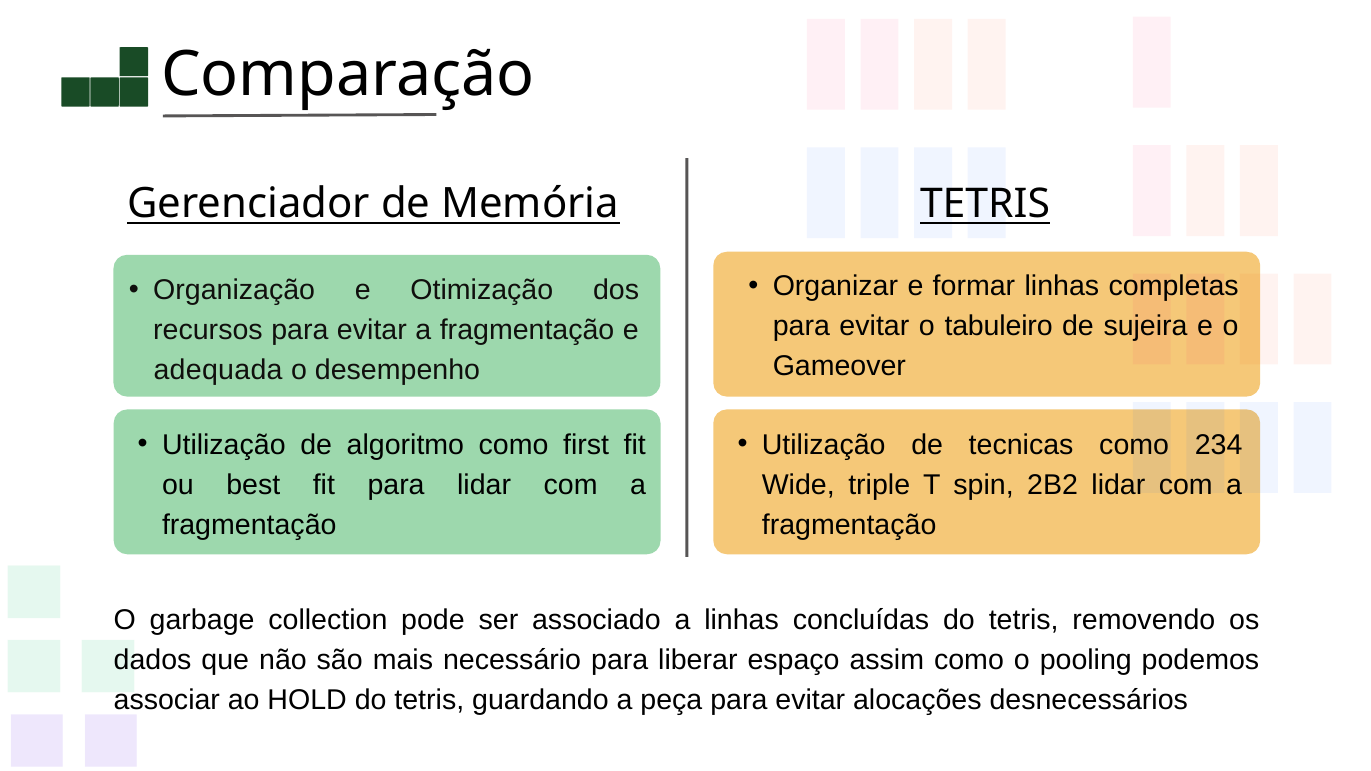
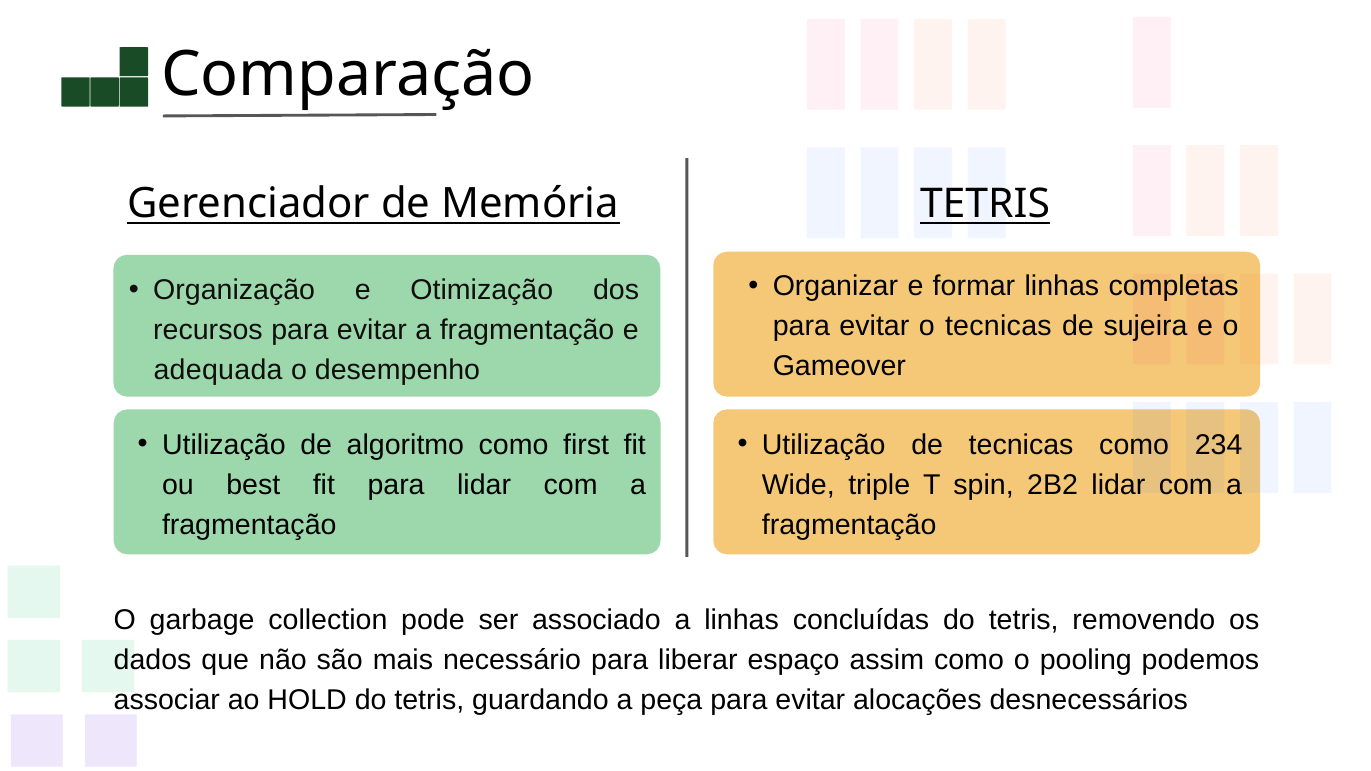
o tabuleiro: tabuleiro -> tecnicas (998, 326)
